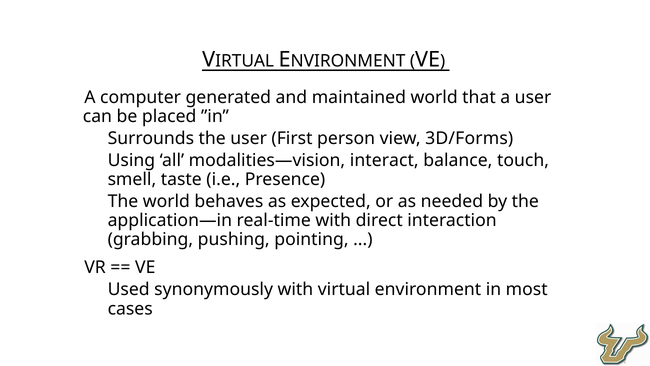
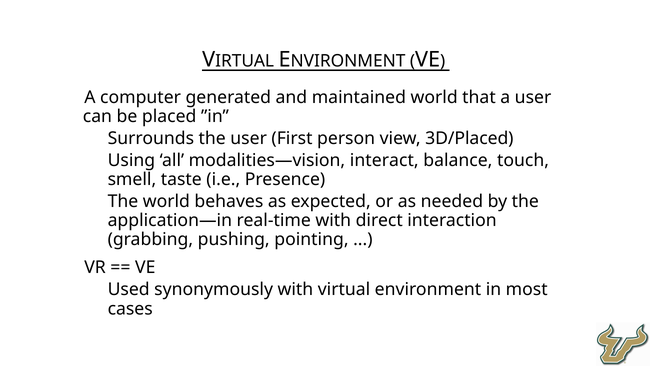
3D/Forms: 3D/Forms -> 3D/Placed (469, 138)
